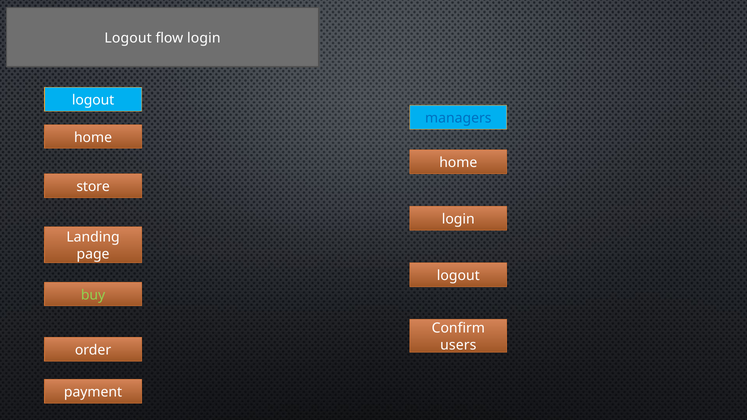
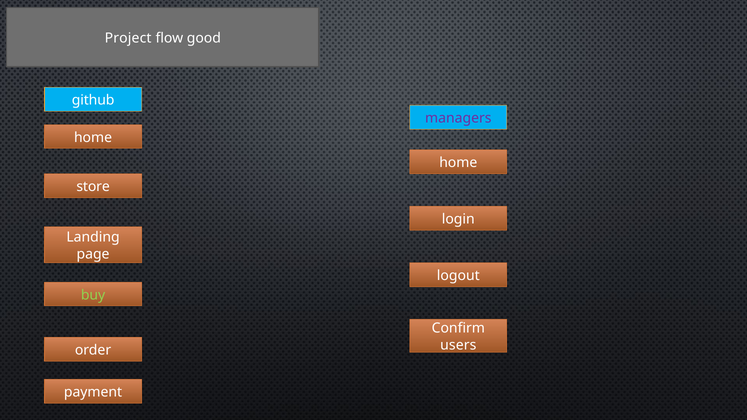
Logout: Logout -> Project (128, 38)
flow login: login -> good (204, 38)
logout: logout -> github (93, 100)
managers colour: blue -> purple (458, 118)
